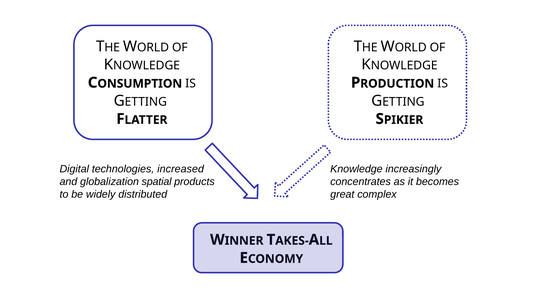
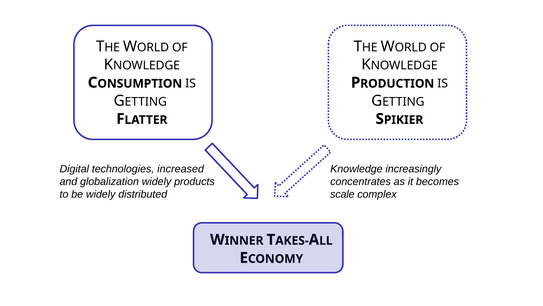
globalization spatial: spatial -> widely (157, 181)
great: great -> scale (342, 194)
